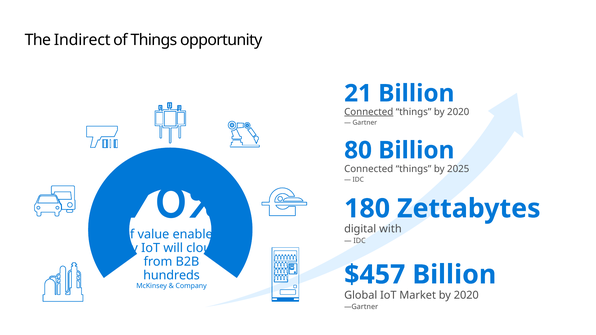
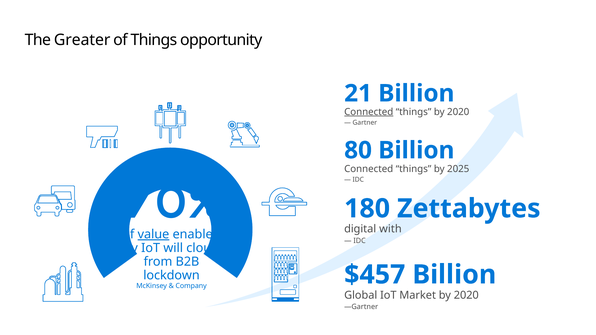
Indirect: Indirect -> Greater (82, 40)
value underline: none -> present (153, 235)
hundreds: hundreds -> lockdown (171, 276)
